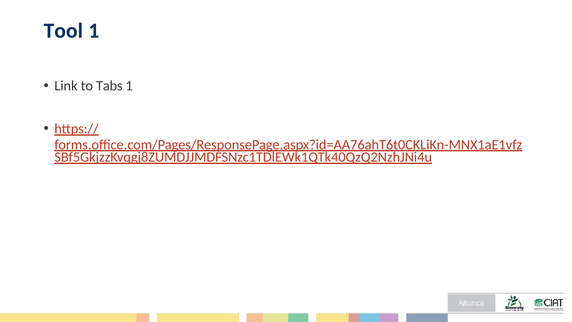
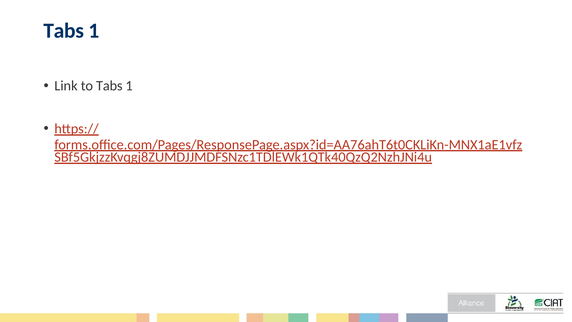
Tool: Tool -> Tabs (64, 31)
